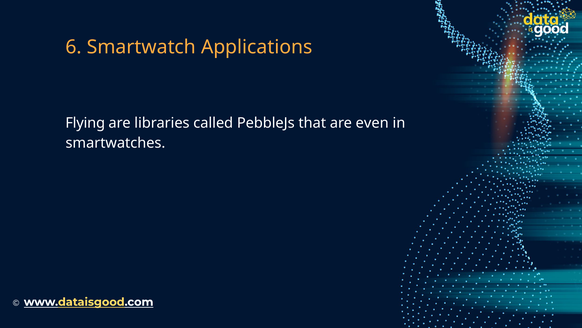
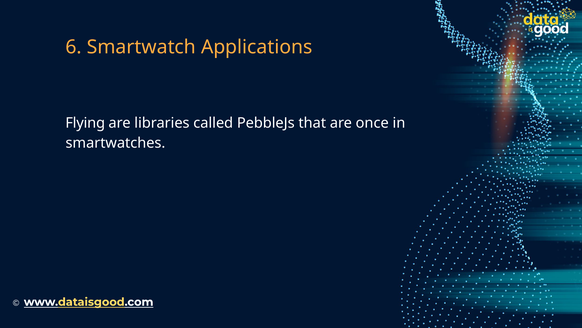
even: even -> once (372, 123)
